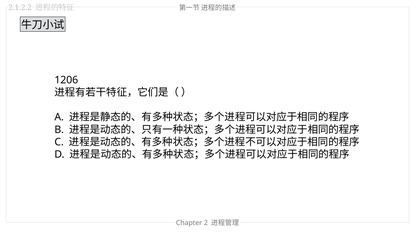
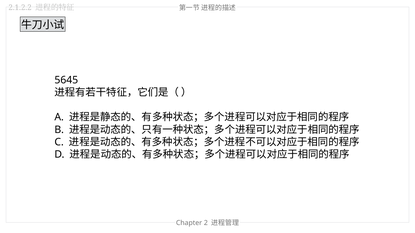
1206: 1206 -> 5645 (66, 80)
